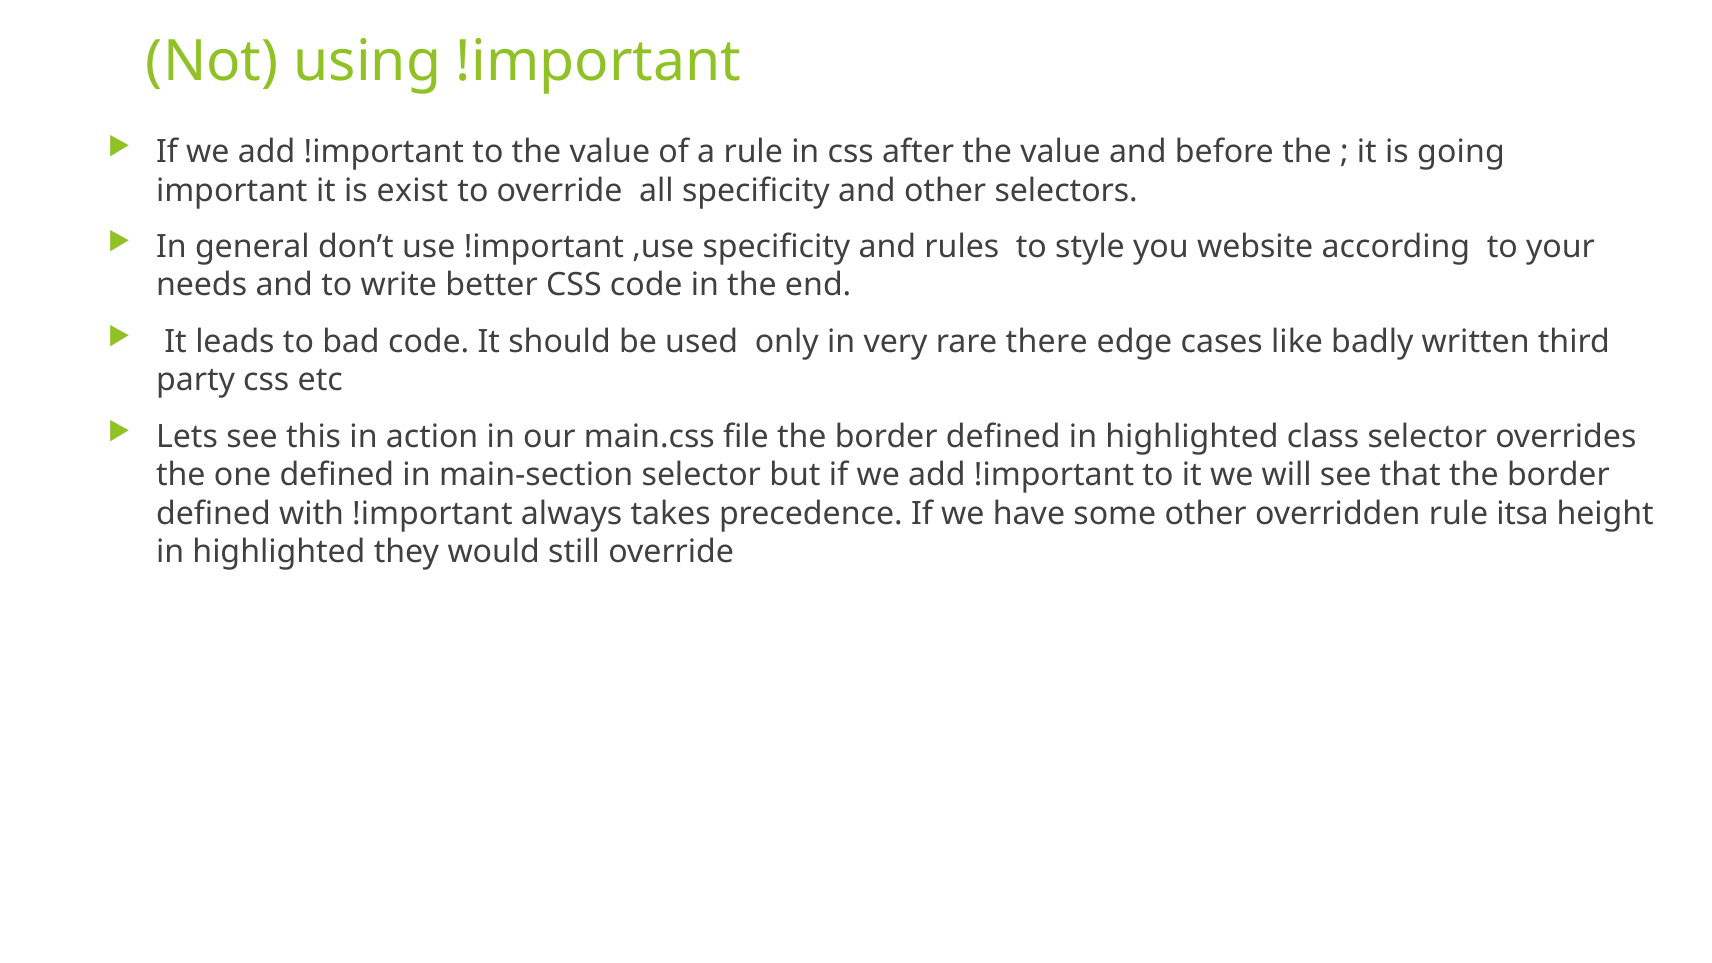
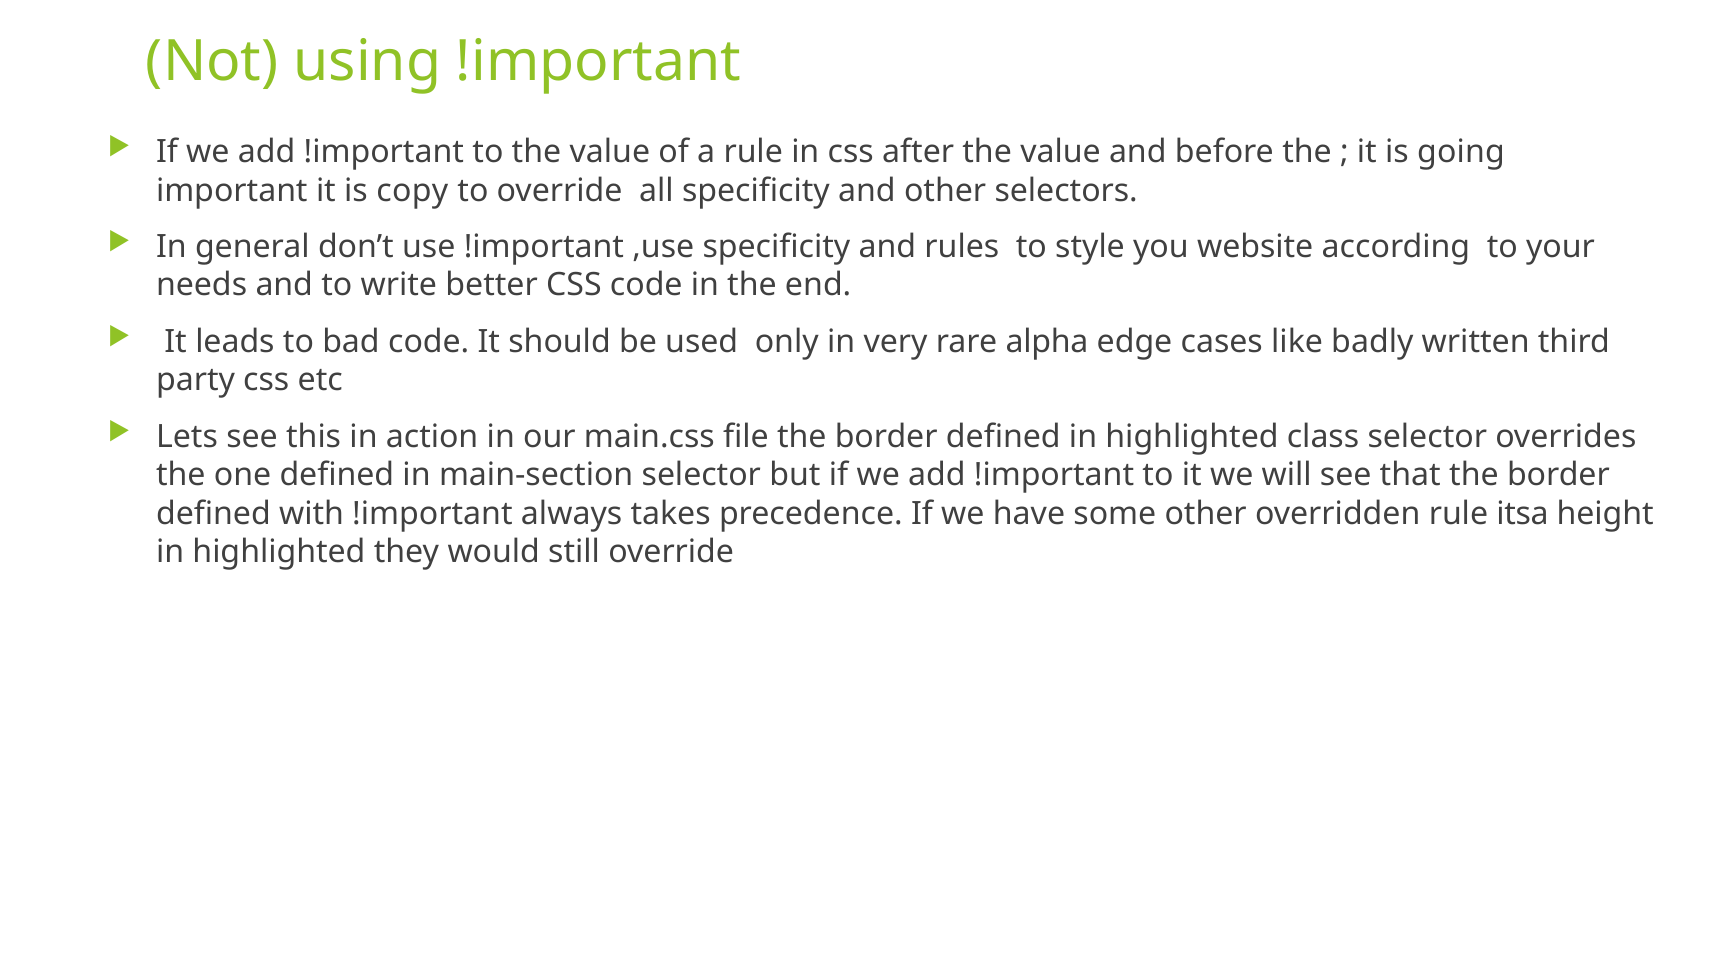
exist: exist -> copy (412, 190)
there: there -> alpha (1047, 342)
